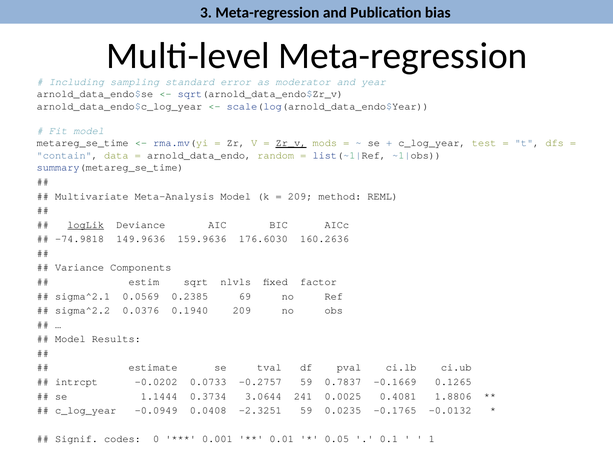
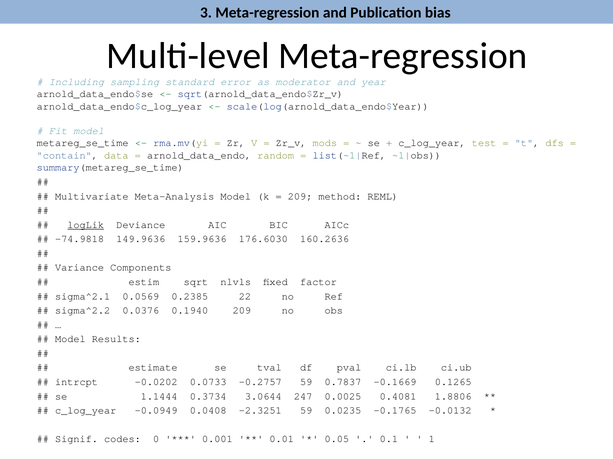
Zr_v underline: present -> none (291, 143)
69: 69 -> 22 (245, 297)
241: 241 -> 247 (303, 397)
